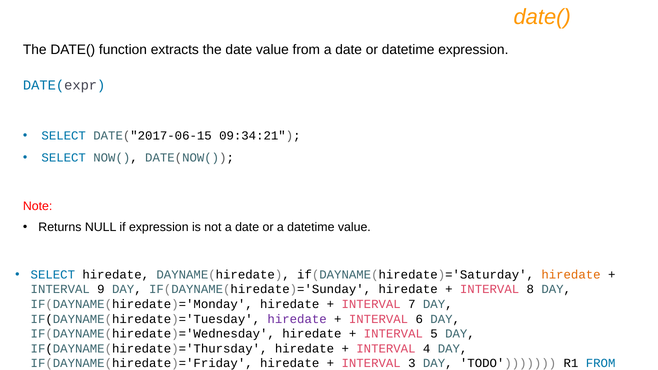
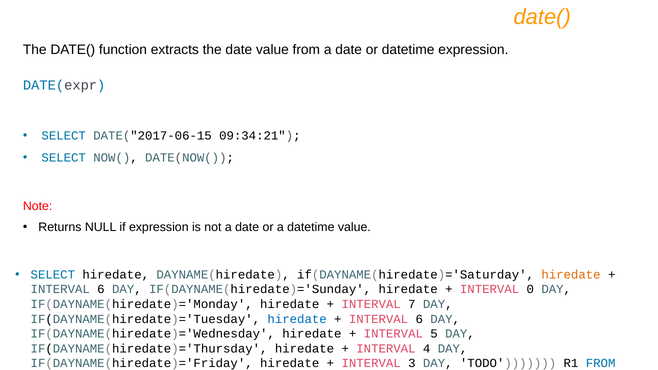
9: 9 -> 6 (101, 290)
8: 8 -> 0 (530, 290)
hiredate colour: purple -> blue (297, 319)
